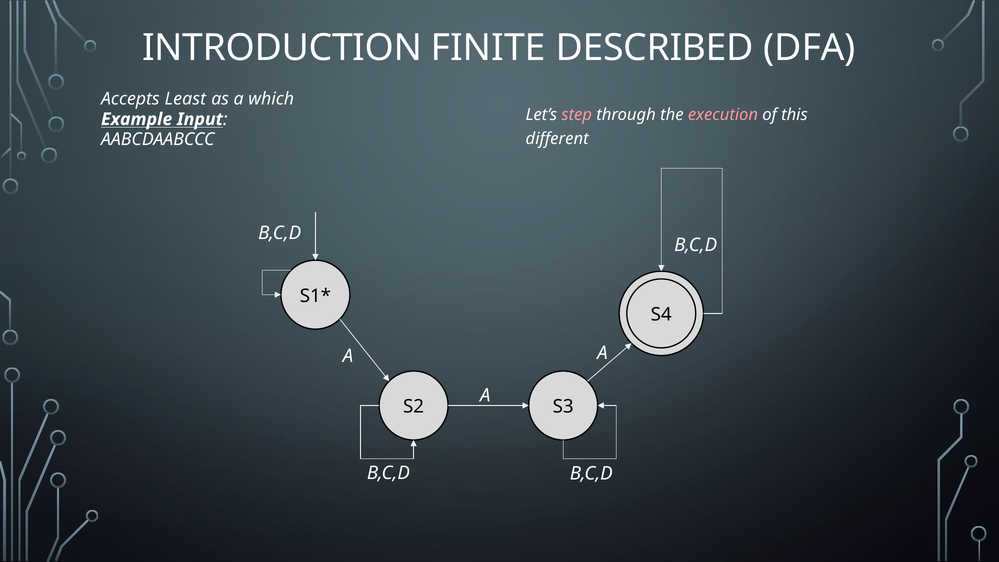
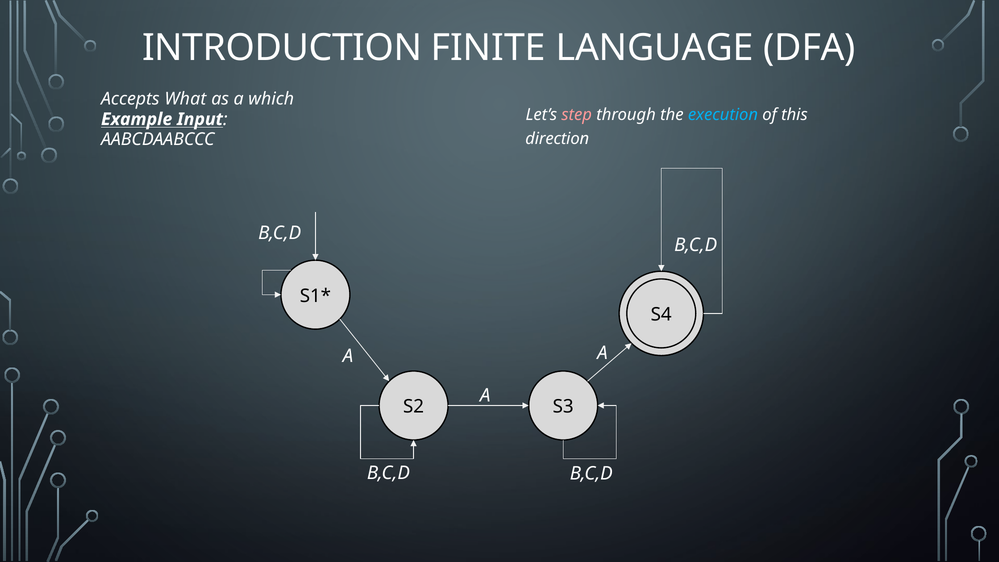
DESCRIBED: DESCRIBED -> LANGUAGE (655, 48)
Least: Least -> What (185, 99)
execution colour: pink -> light blue (723, 115)
different: different -> direction (557, 139)
